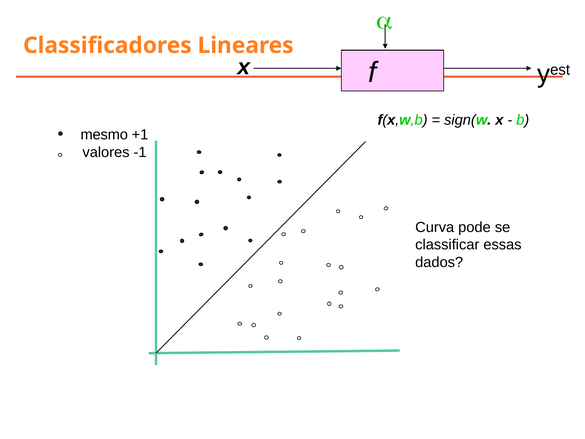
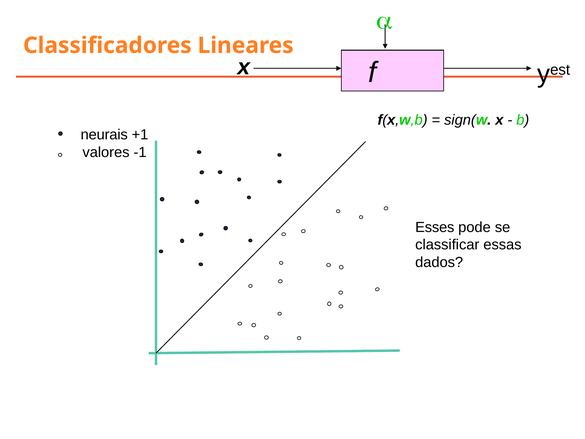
mesmo: mesmo -> neurais (104, 135)
Curva: Curva -> Esses (435, 227)
